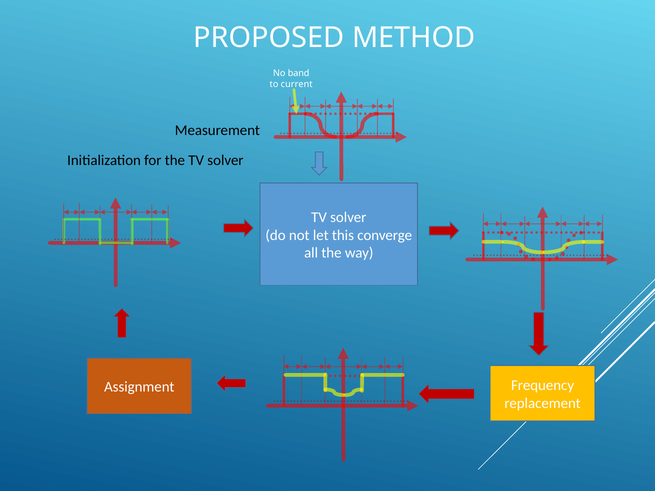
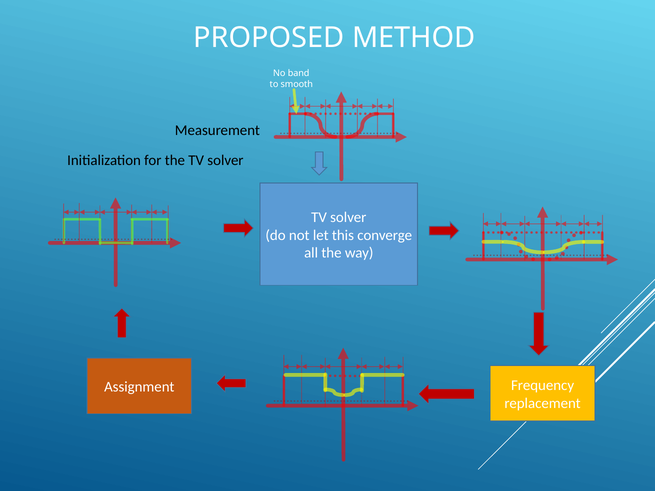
current: current -> smooth (297, 84)
